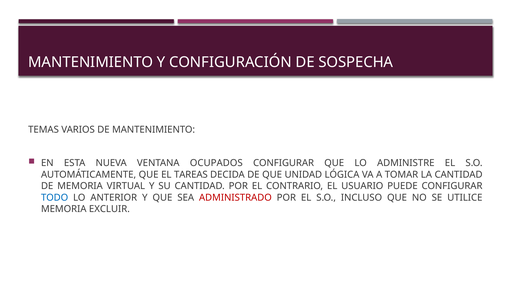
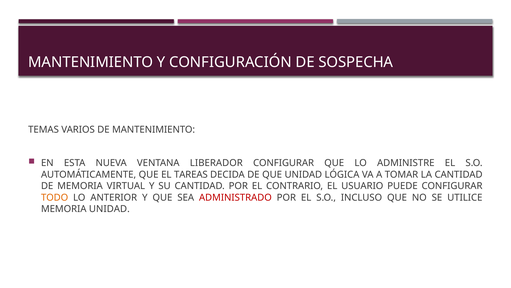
OCUPADOS: OCUPADOS -> LIBERADOR (216, 163)
TODO colour: blue -> orange (55, 197)
MEMORIA EXCLUIR: EXCLUIR -> UNIDAD (109, 209)
